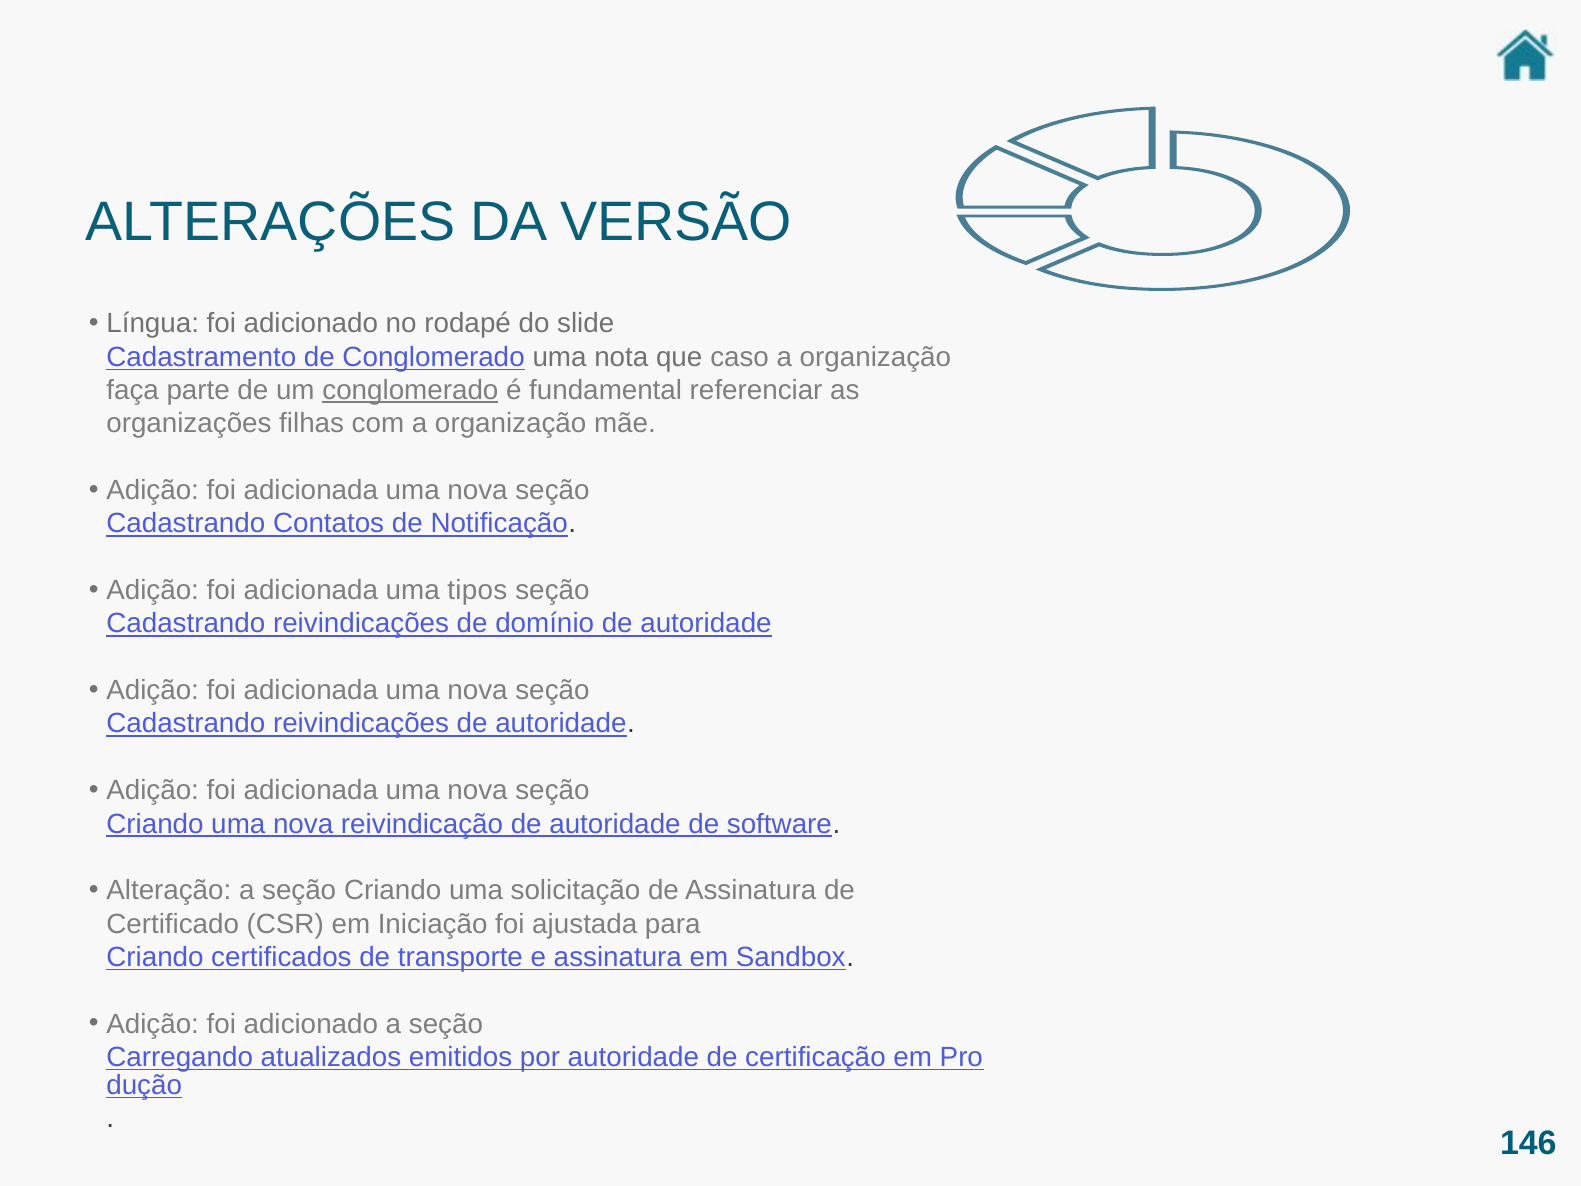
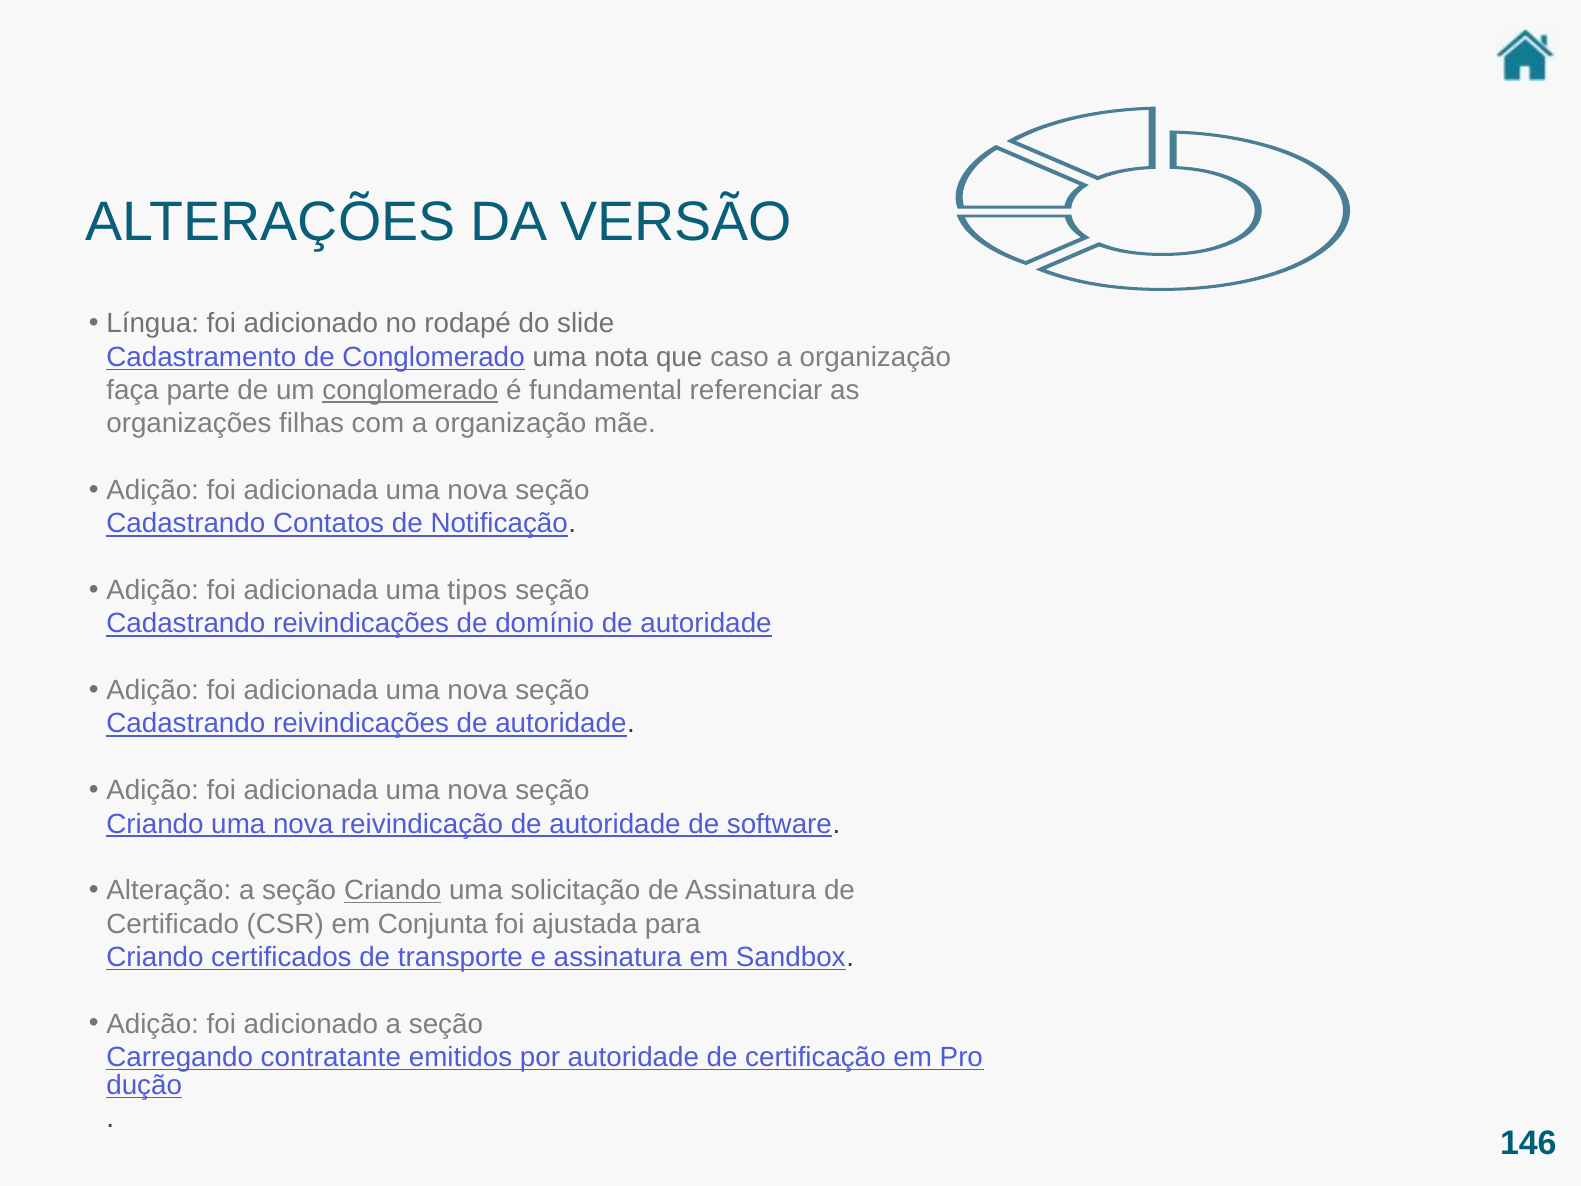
Criando underline: none -> present (393, 891)
Iniciação: Iniciação -> Conjunta (433, 924)
atualizados: atualizados -> contratante (331, 1058)
